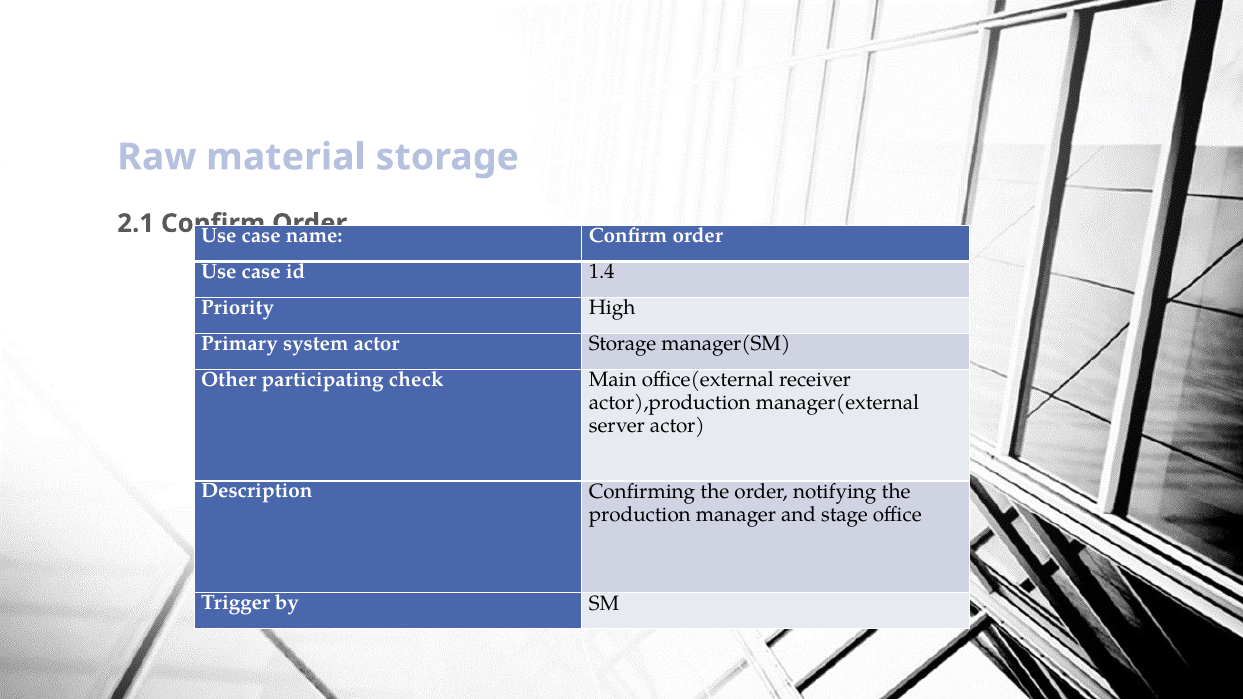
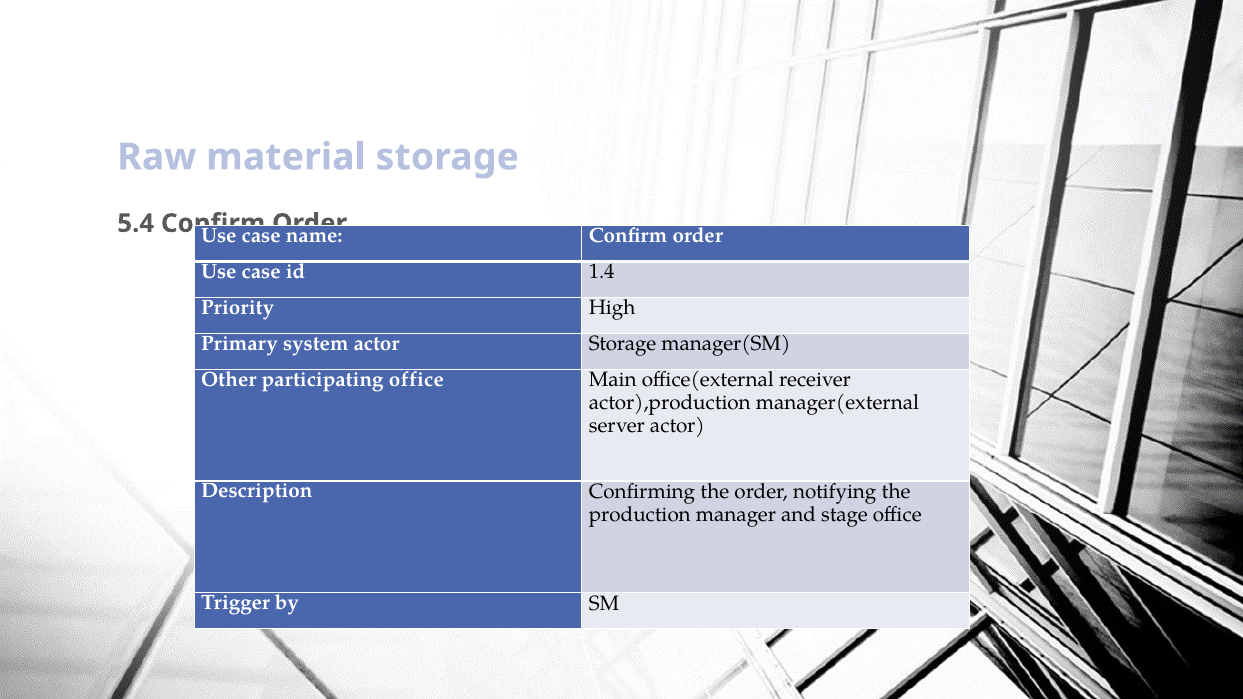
2.1: 2.1 -> 5.4 (136, 223)
participating check: check -> office (416, 379)
